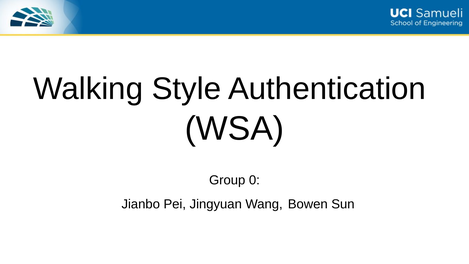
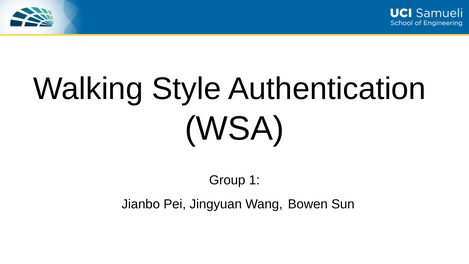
0: 0 -> 1 (254, 180)
